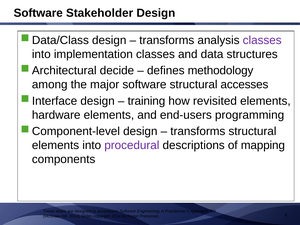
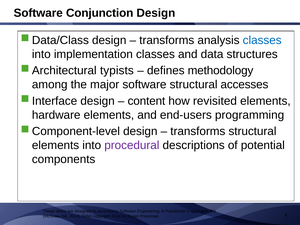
Stakeholder: Stakeholder -> Conjunction (100, 13)
classes colour: purple -> blue (262, 40)
decide: decide -> typists (117, 71)
training: training -> content (146, 101)
mapping: mapping -> potential (263, 145)
